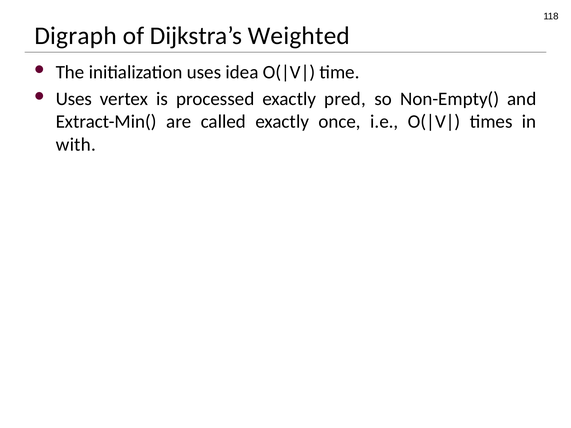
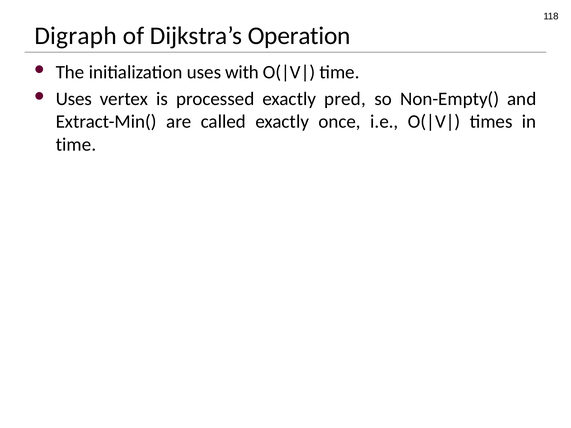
Weighted: Weighted -> Operation (299, 36)
idea: idea -> with (242, 72)
with: with -> time (76, 145)
